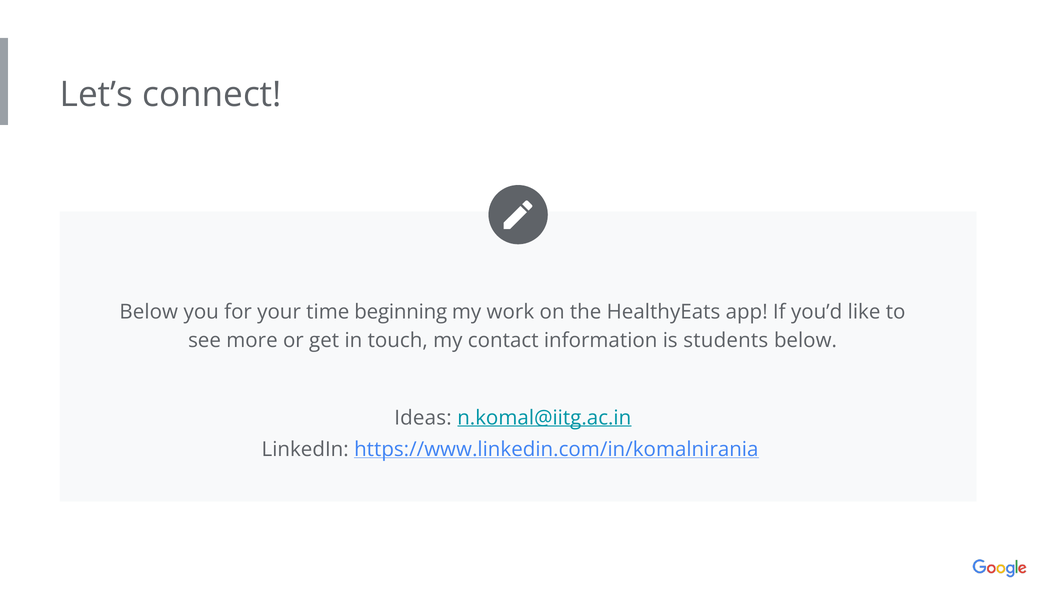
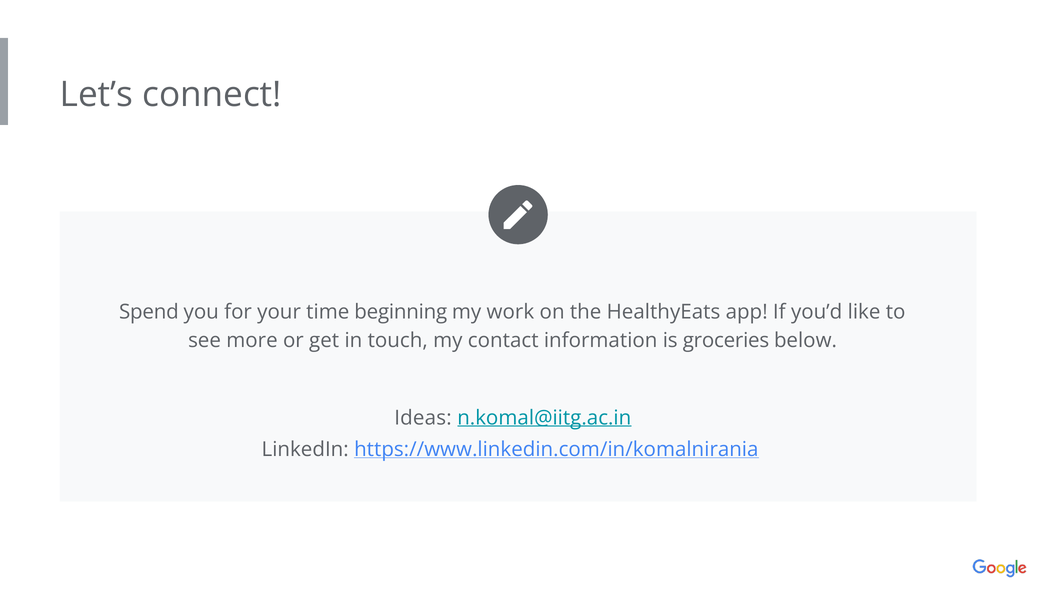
Below: Below -> Spend (149, 312)
students: students -> groceries (726, 341)
